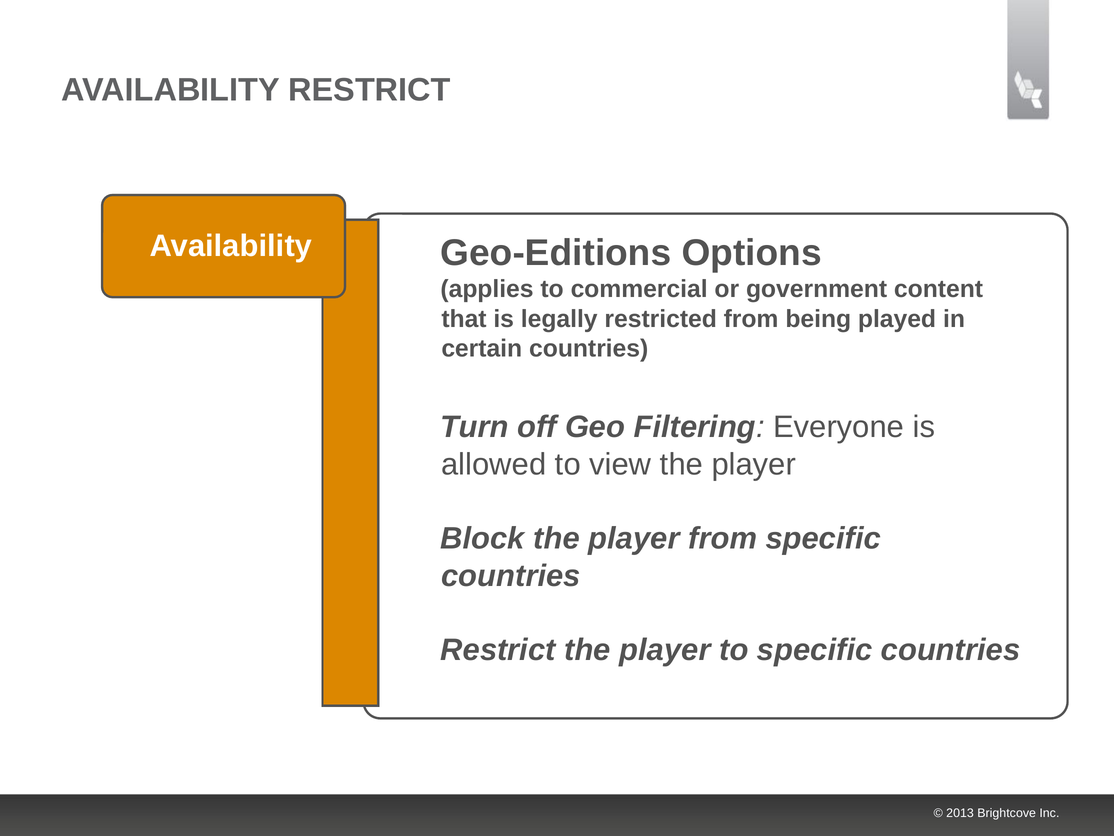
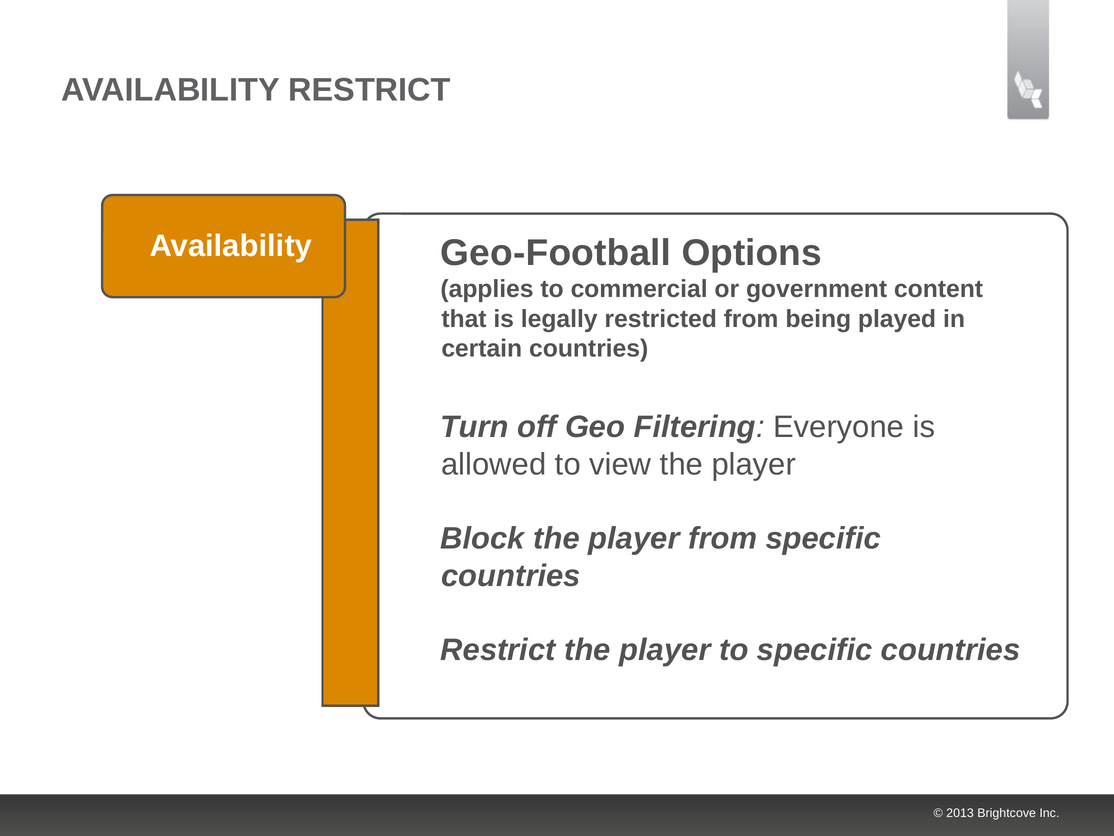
Geo-Editions: Geo-Editions -> Geo-Football (556, 253)
